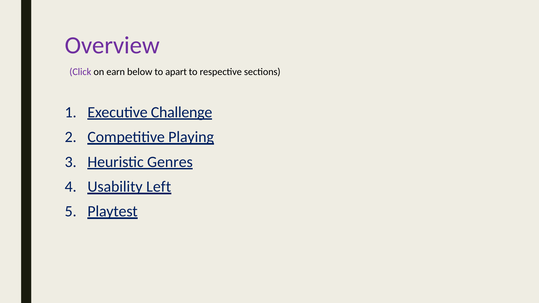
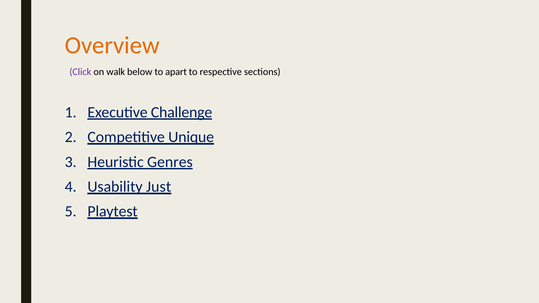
Overview colour: purple -> orange (112, 45)
earn: earn -> walk (116, 72)
Playing: Playing -> Unique (191, 137)
Left: Left -> Just (159, 187)
